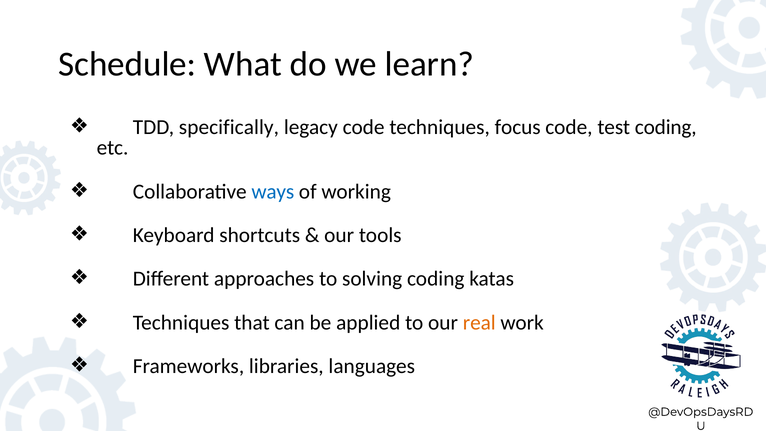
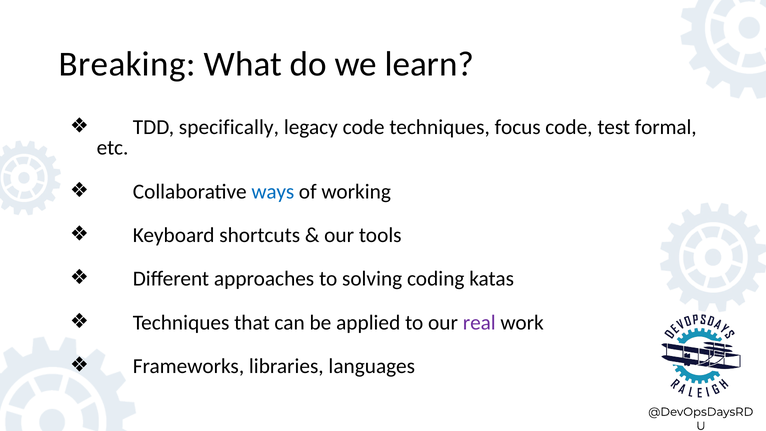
Schedule: Schedule -> Breaking (127, 64)
test coding: coding -> formal (666, 127)
real colour: orange -> purple (479, 322)
